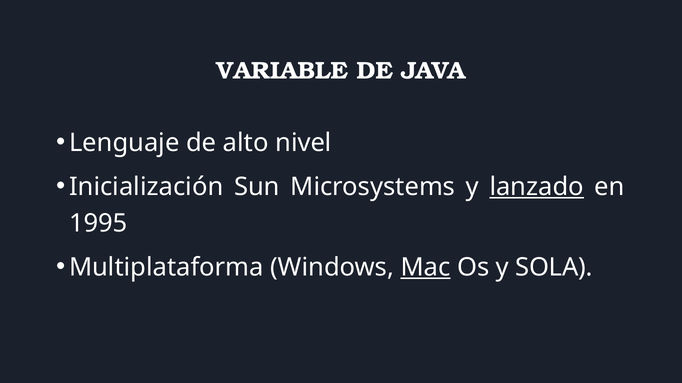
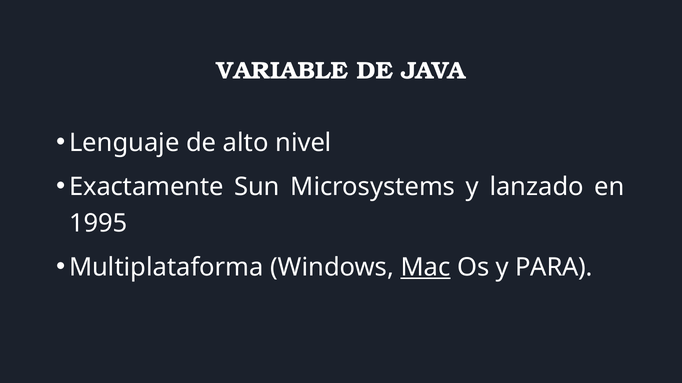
Inicialización: Inicialización -> Exactamente (146, 187)
lanzado underline: present -> none (537, 187)
SOLA: SOLA -> PARA (554, 268)
